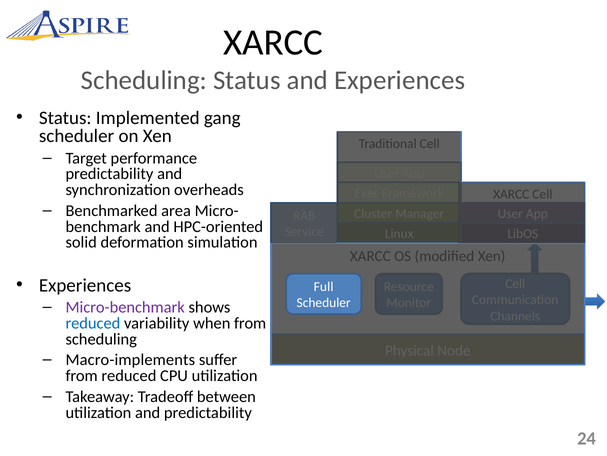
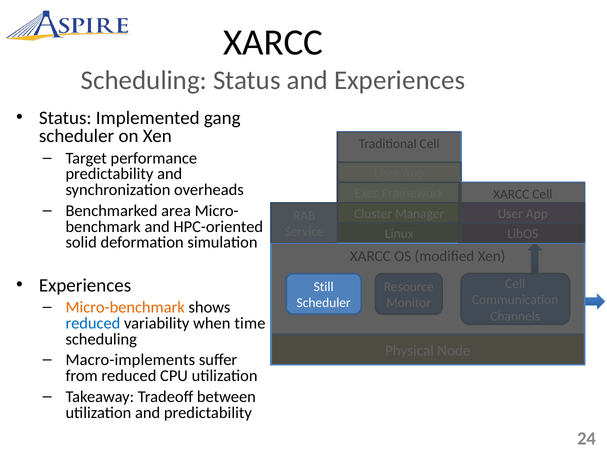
Full: Full -> Still (324, 286)
Micro-benchmark colour: purple -> orange (125, 307)
when from: from -> time (250, 323)
